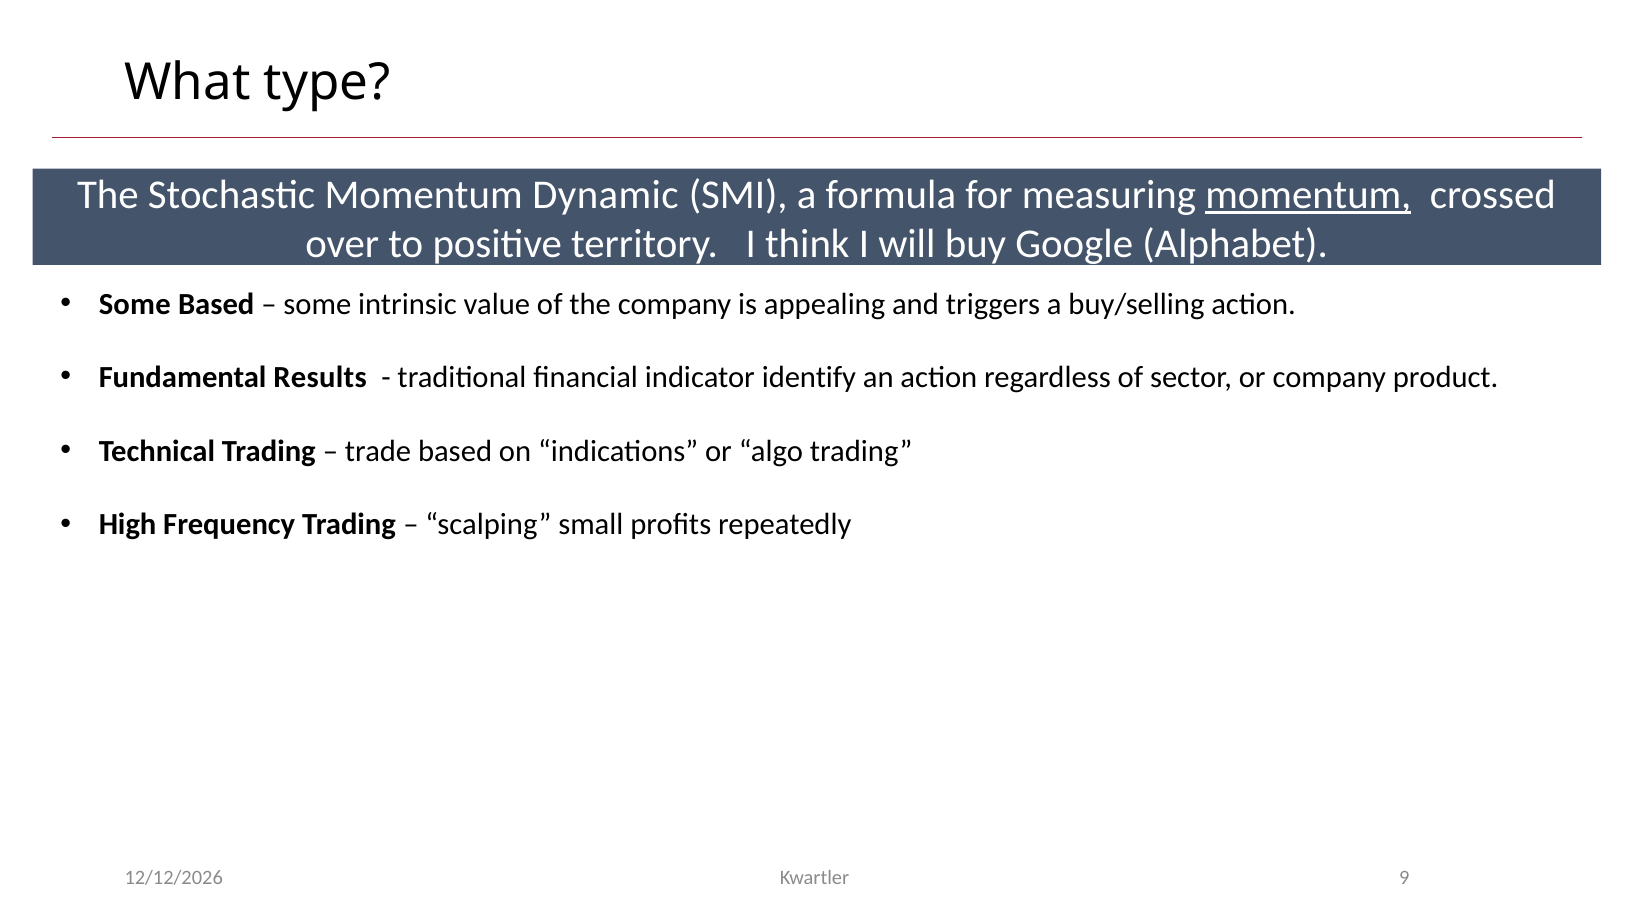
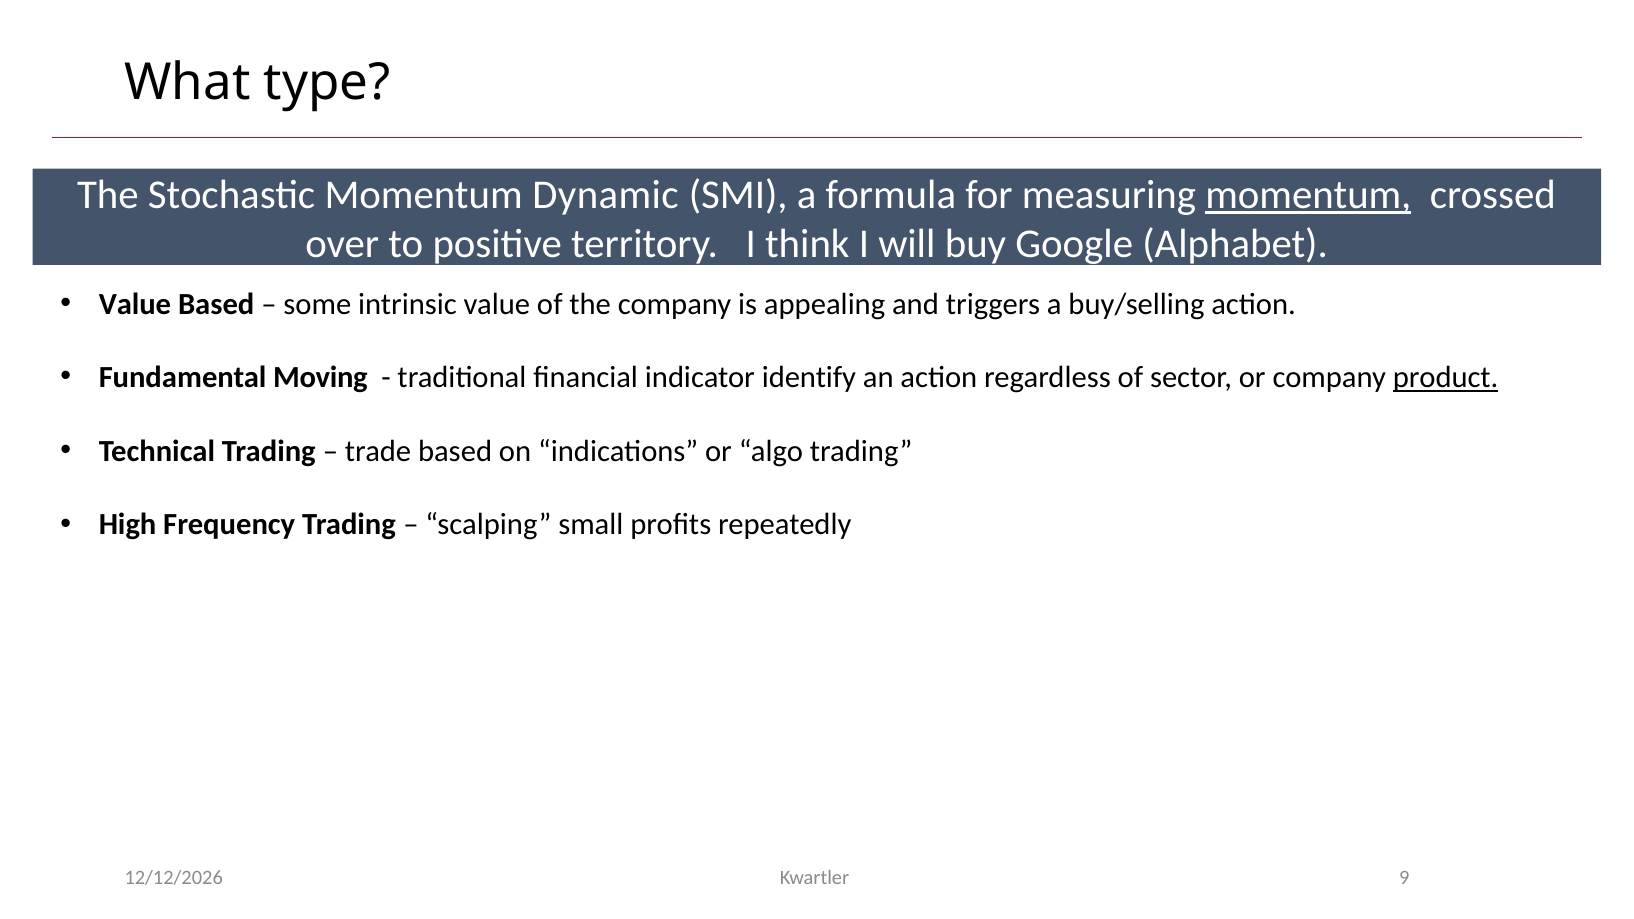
Some: Some -> Value (135, 304)
Results: Results -> Moving (320, 378)
product underline: none -> present (1446, 378)
